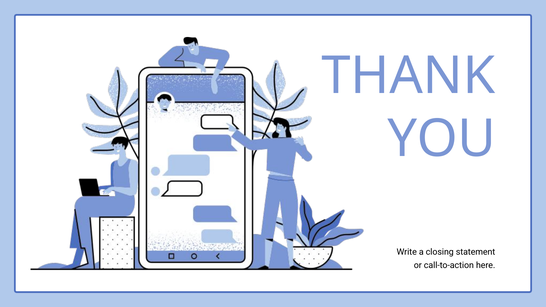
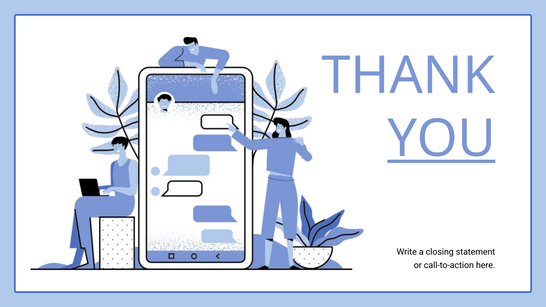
YOU underline: none -> present (442, 139)
